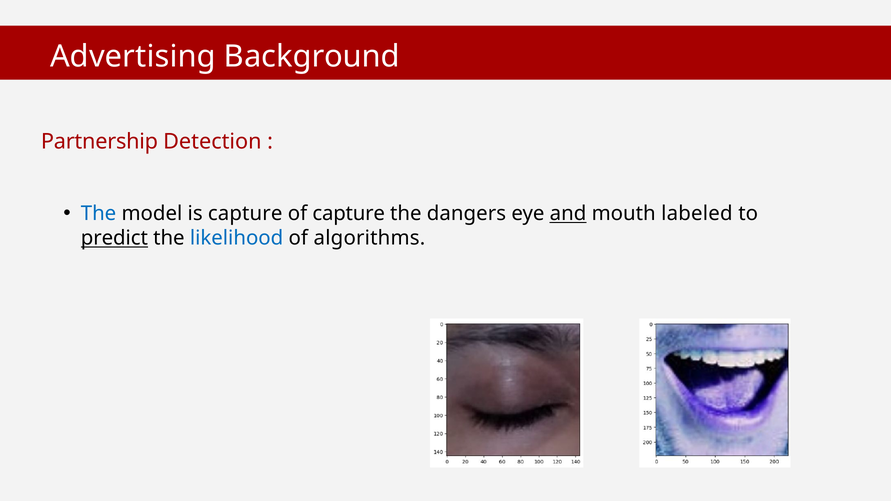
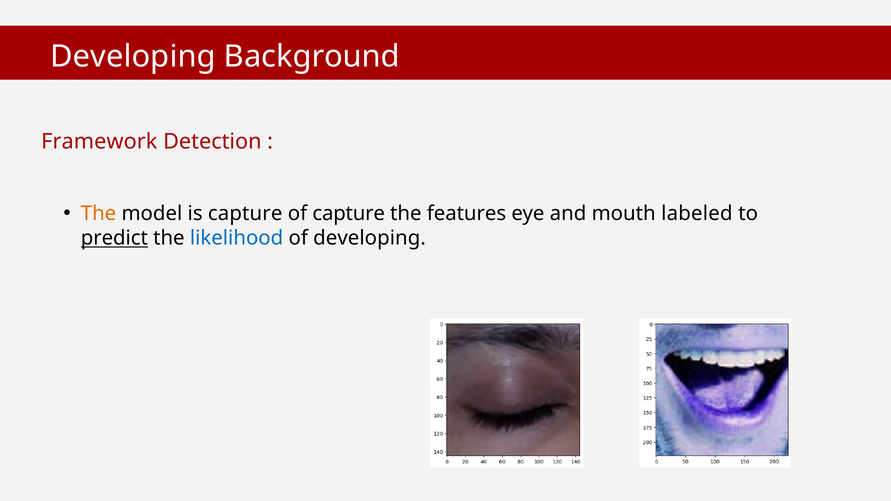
Advertising: Advertising -> Developing (133, 57)
Partnership: Partnership -> Framework (99, 142)
The colour: blue -> orange (99, 214)
dangers: dangers -> features (466, 214)
and underline: present -> none (568, 214)
of algorithms: algorithms -> developing (370, 238)
